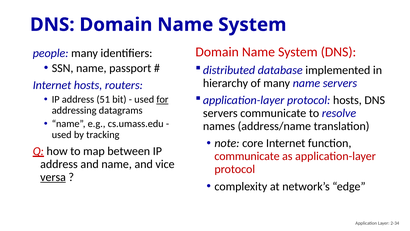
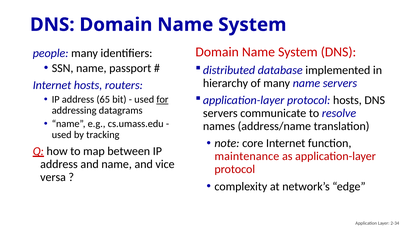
51: 51 -> 65 (103, 99)
communicate: communicate -> maintenance (247, 156)
versa underline: present -> none (53, 177)
